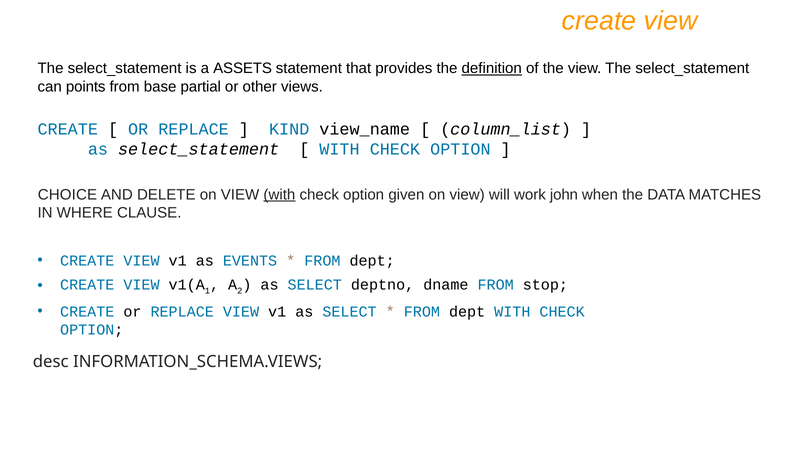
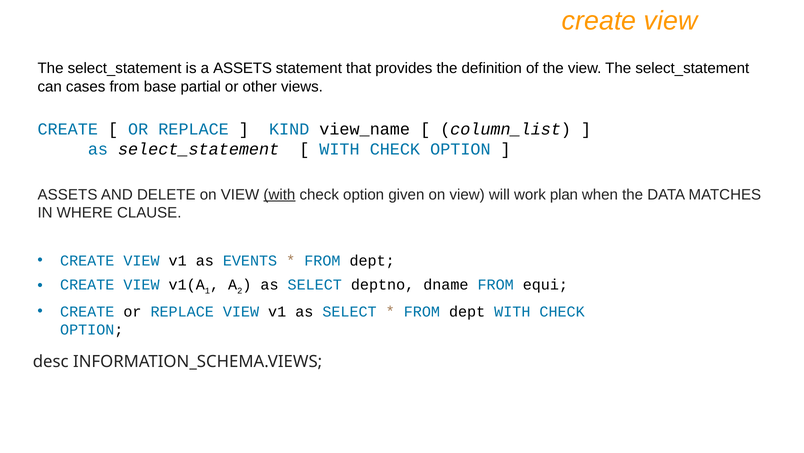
definition underline: present -> none (492, 68)
points: points -> cases (86, 86)
CHOICE: CHOICE -> ASSETS (67, 194)
john: john -> plan (564, 194)
stop: stop -> equi (545, 284)
